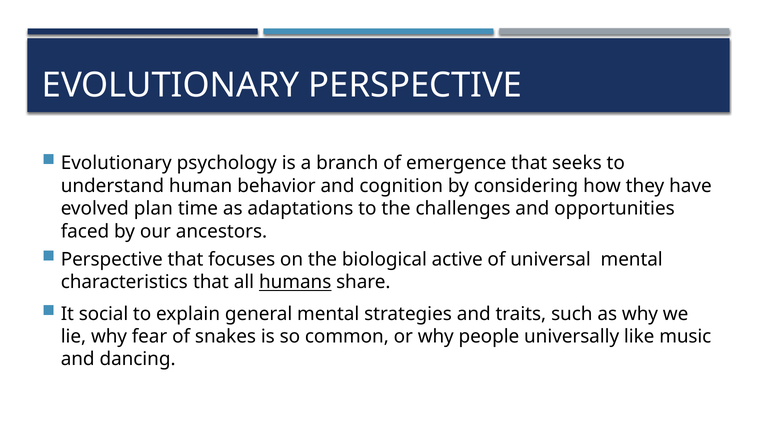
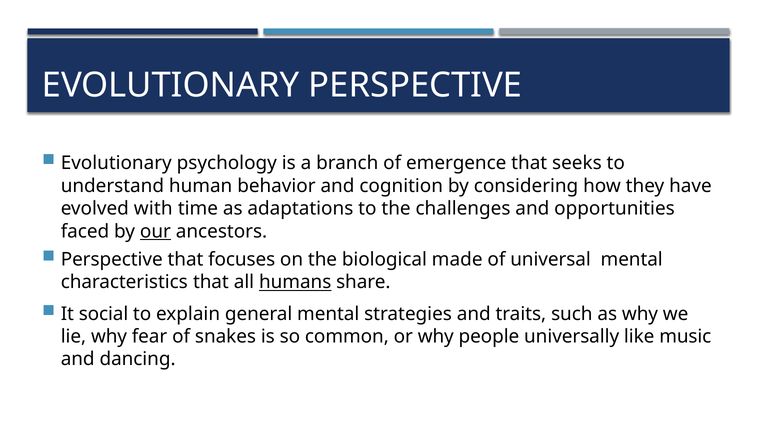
plan: plan -> with (153, 208)
our underline: none -> present (155, 231)
active: active -> made (457, 259)
